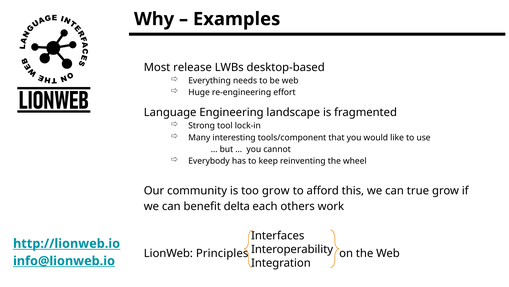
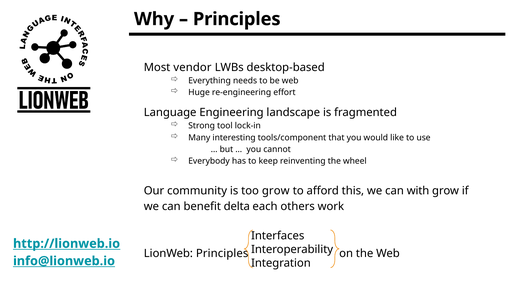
Examples: Examples -> Principles (237, 19)
release: release -> vendor (192, 67)
true: true -> with (418, 190)
